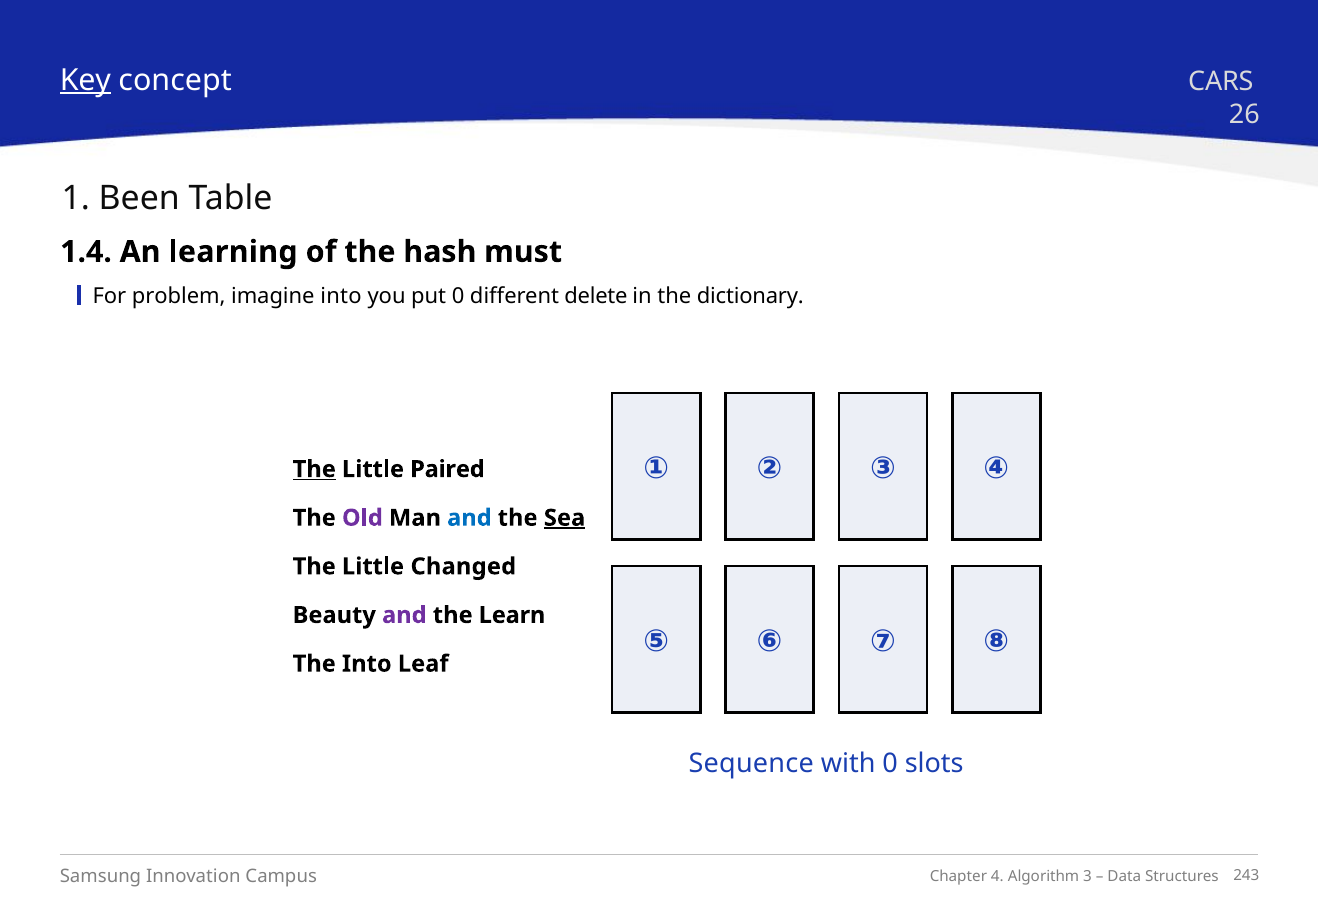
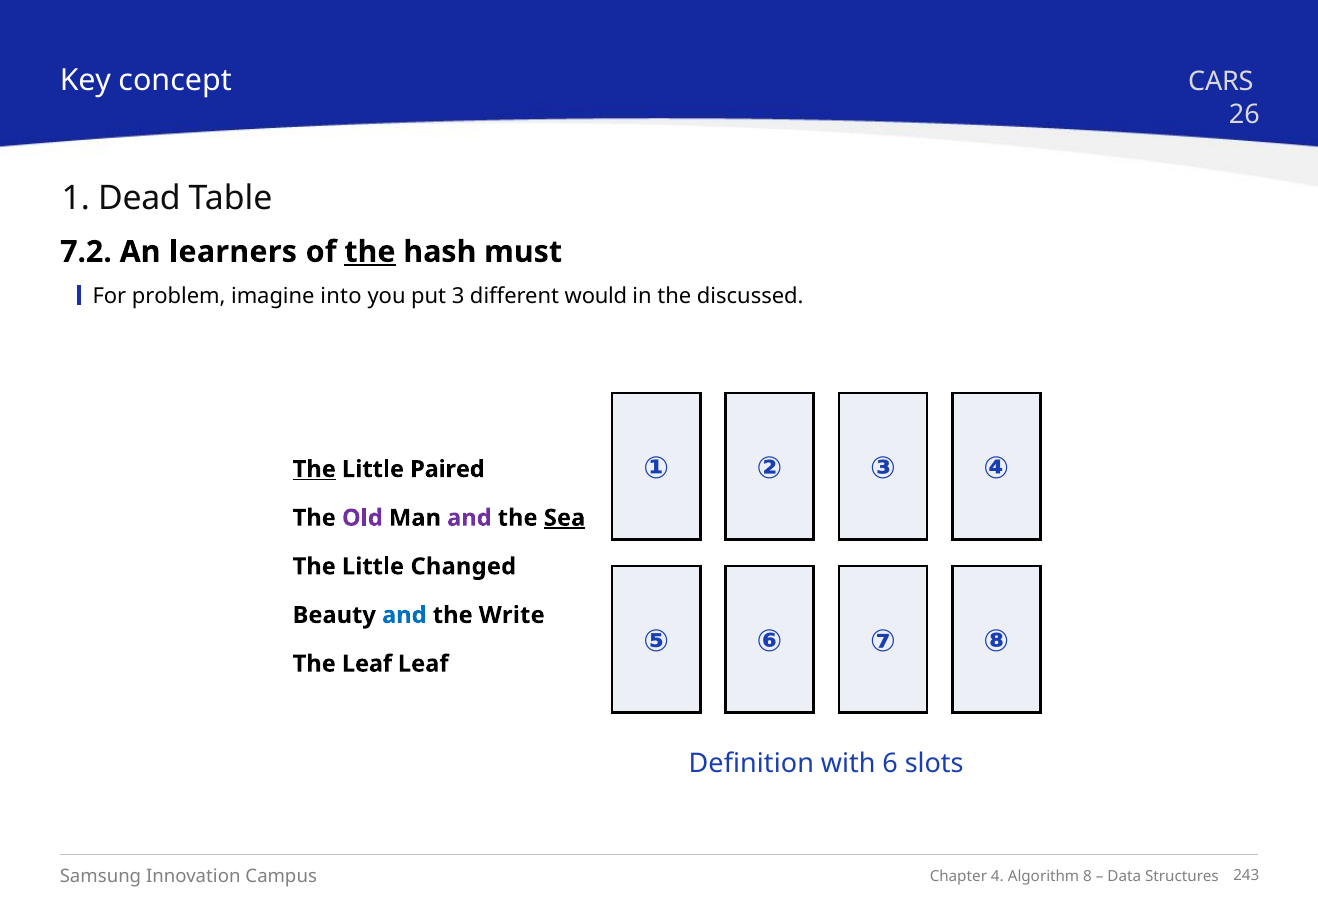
Key underline: present -> none (85, 80)
Been: Been -> Dead (139, 199)
1.4: 1.4 -> 7.2 (86, 252)
learning: learning -> learners (233, 252)
the underline: none -> present (370, 252)
put 0: 0 -> 3 (458, 297)
delete: delete -> would (596, 297)
dictionary: dictionary -> discussed (750, 297)
and colour: blue -> purple (469, 518)
and colour: purple -> blue (404, 615)
Learn: Learn -> Write (512, 615)
The Into: Into -> Leaf (367, 664)
Sequence: Sequence -> Definition (751, 763)
with 0: 0 -> 6 (890, 763)
3: 3 -> 8 (1088, 877)
